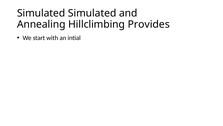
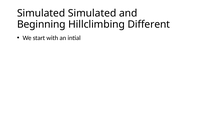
Annealing: Annealing -> Beginning (41, 24)
Provides: Provides -> Different (149, 24)
